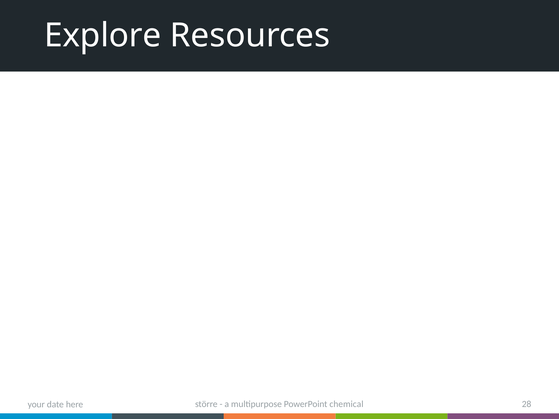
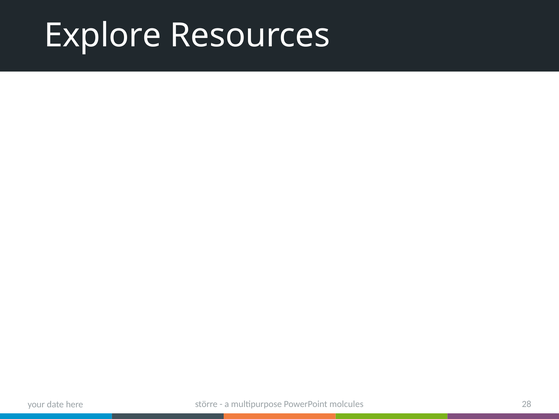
chemical: chemical -> molcules (346, 404)
